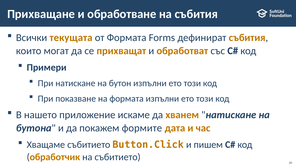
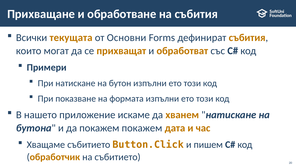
от Формата: Формата -> Основни (127, 38)
покажем формите: формите -> покажем (142, 128)
